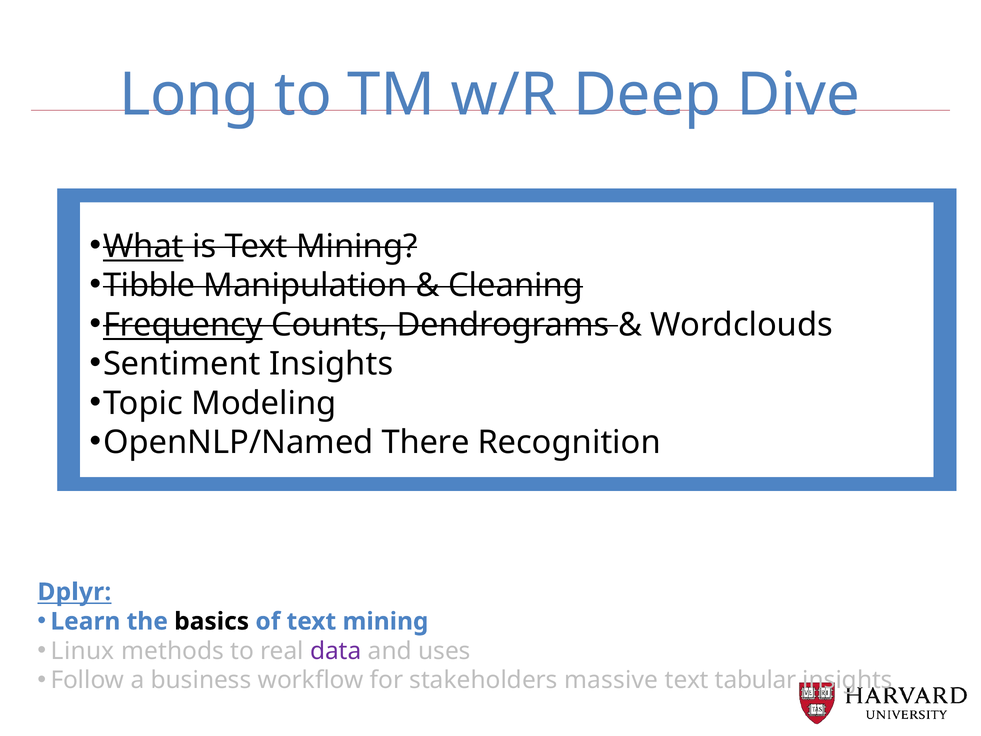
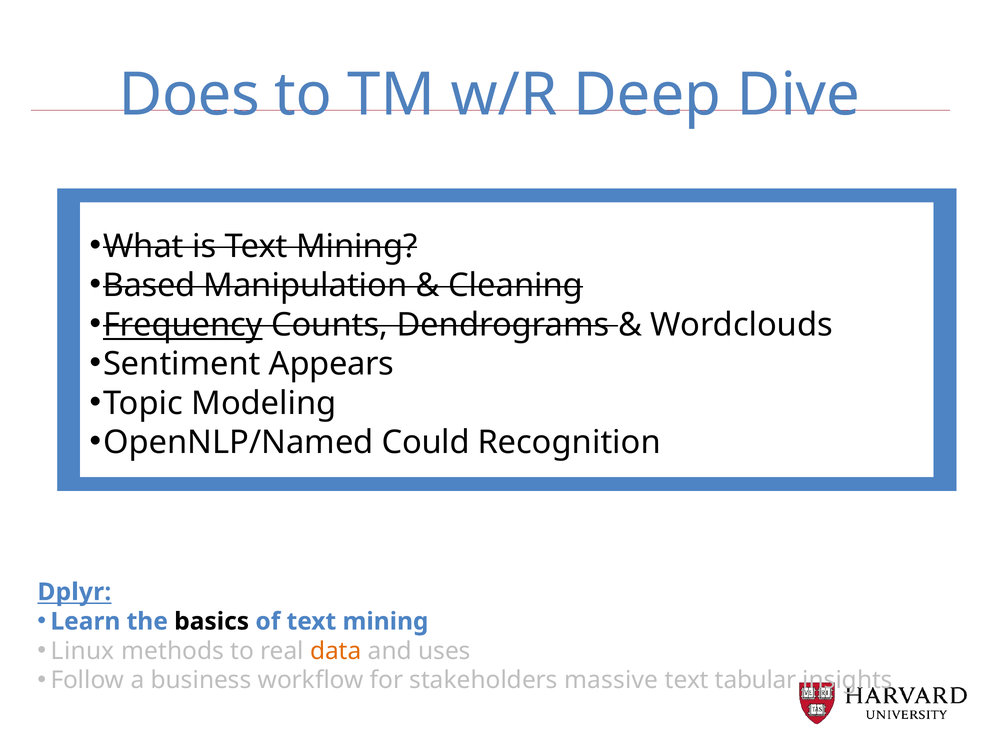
Long: Long -> Does (189, 95)
What underline: present -> none (143, 246)
Tibble: Tibble -> Based (149, 285)
Sentiment Insights: Insights -> Appears (332, 364)
There: There -> Could (426, 442)
data colour: purple -> orange (336, 651)
